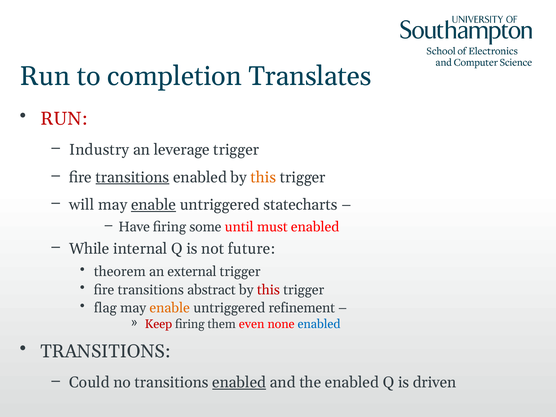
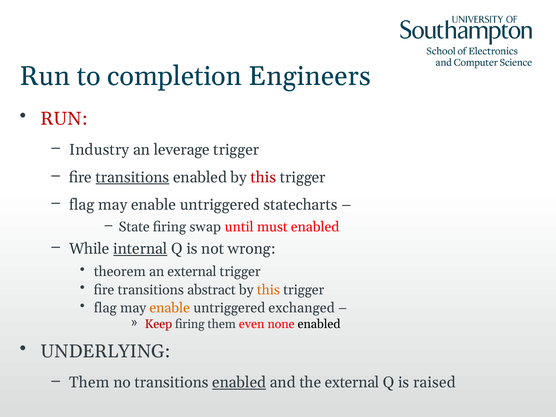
Translates: Translates -> Engineers (310, 76)
this colour: orange -> red (263, 177)
will: will -> flag (82, 205)
enable underline: present -> none (153, 205)
Have: Have -> State (134, 227)
some: some -> swap (205, 227)
internal underline: none -> present (140, 249)
future: future -> wrong (252, 249)
this colour: red -> orange (268, 290)
refinement: refinement -> exchanged (302, 308)
enabled colour: blue -> black (319, 324)
TRANSITIONS: TRANSITIONS -> UNDERLYING (105, 351)
Could: Could -> Them (89, 383)
the enabled: enabled -> external (352, 383)
driven: driven -> raised (434, 383)
